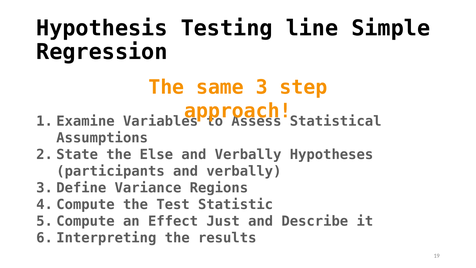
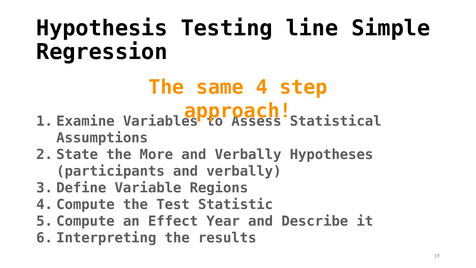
3: 3 -> 4 (262, 87)
Else: Else -> More (156, 154)
Variance: Variance -> Variable (148, 188)
Just: Just -> Year (223, 221)
